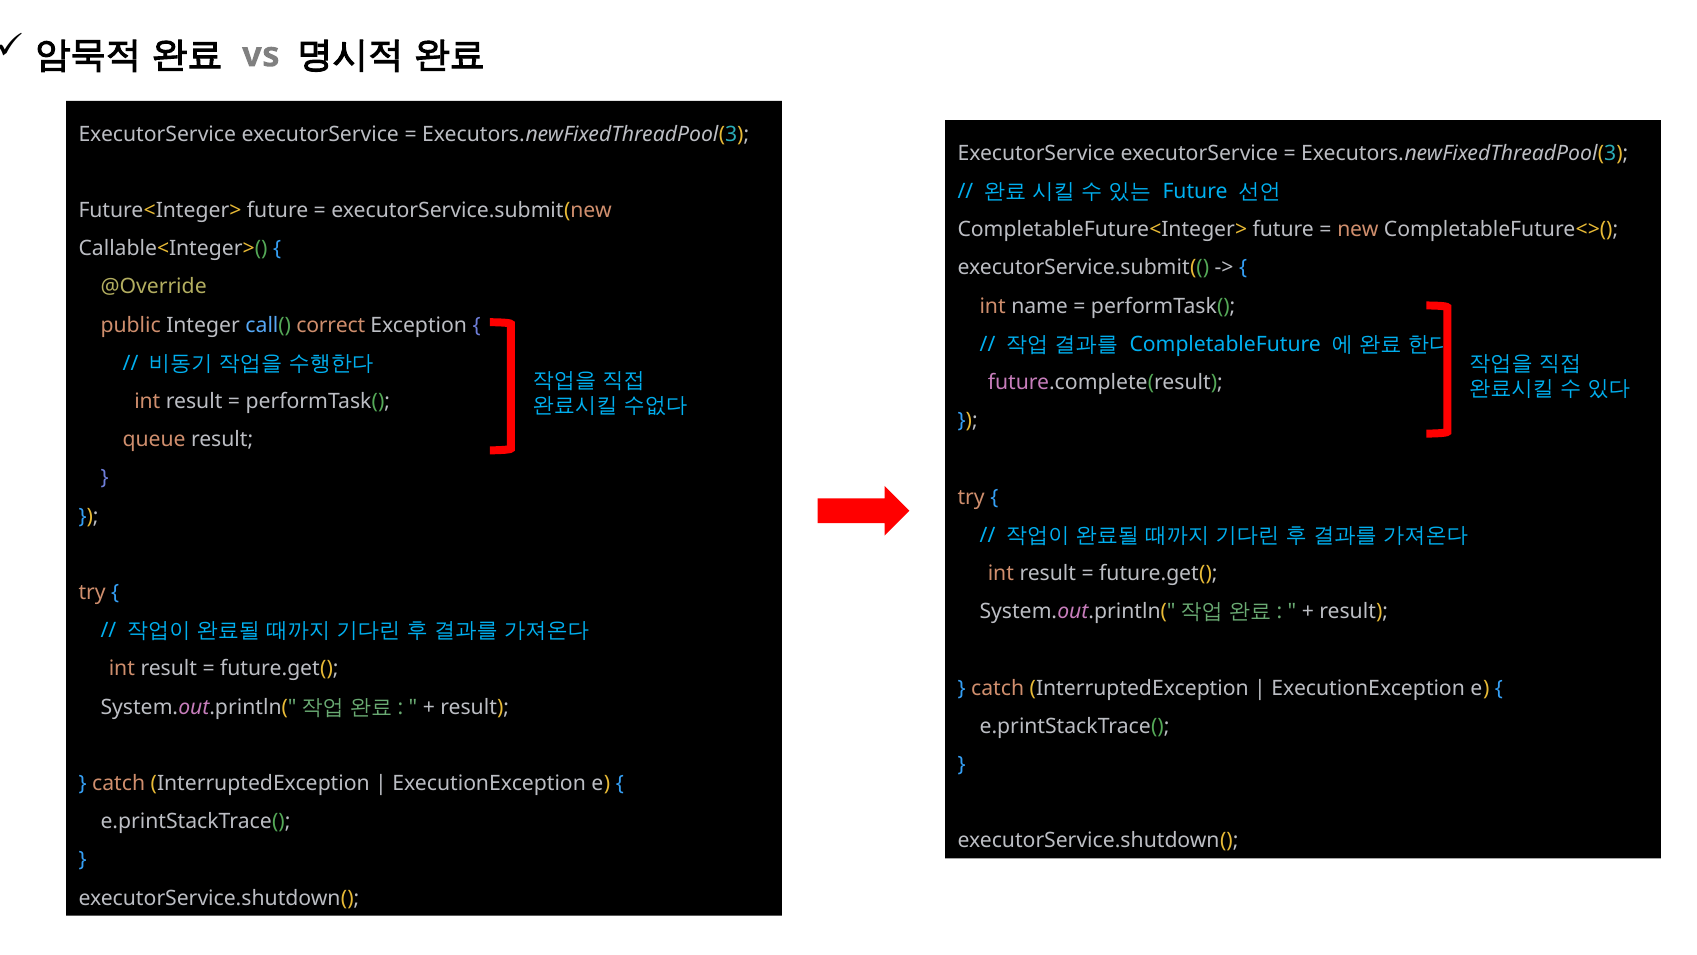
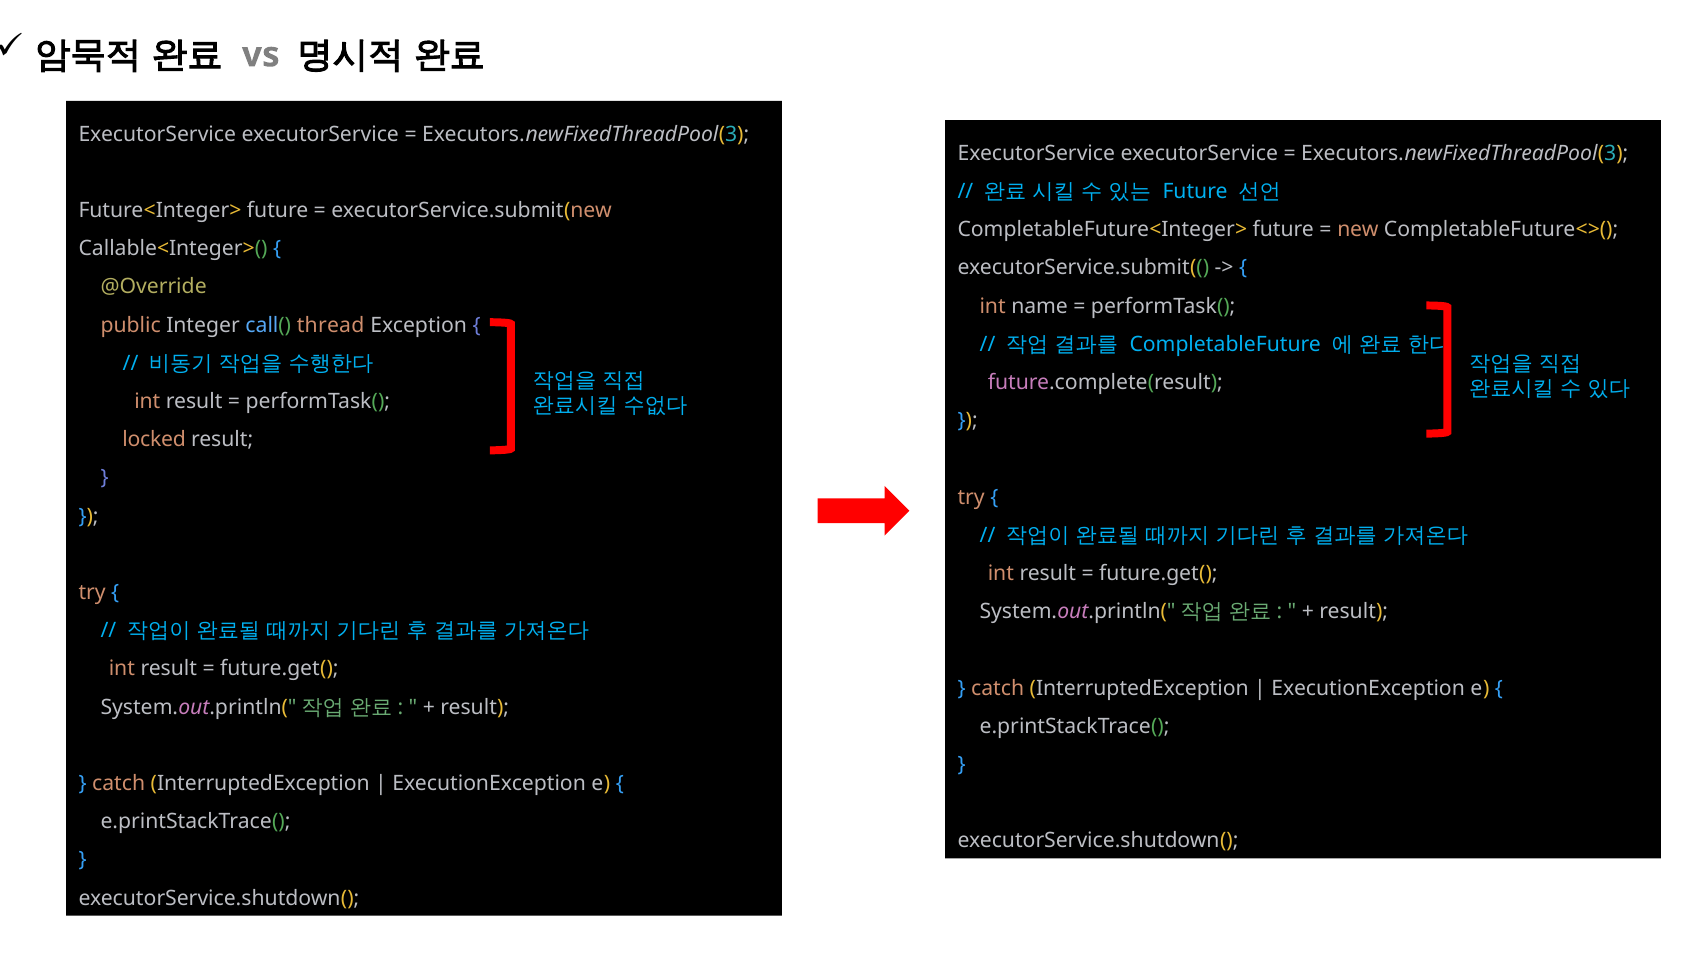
correct: correct -> thread (331, 325)
queue: queue -> locked (154, 439)
